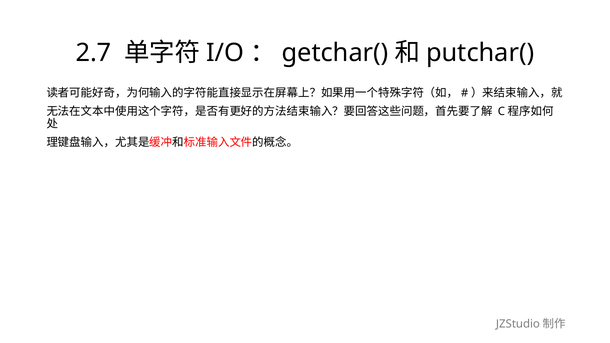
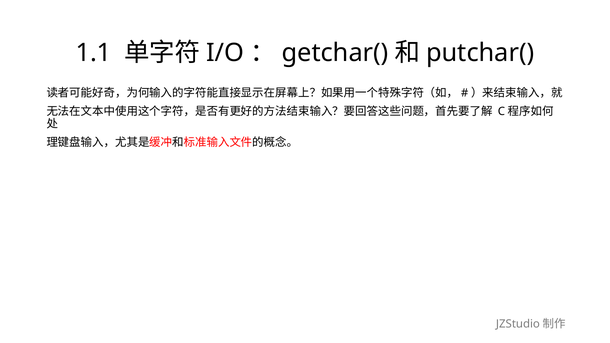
2.7: 2.7 -> 1.1 (93, 53)
